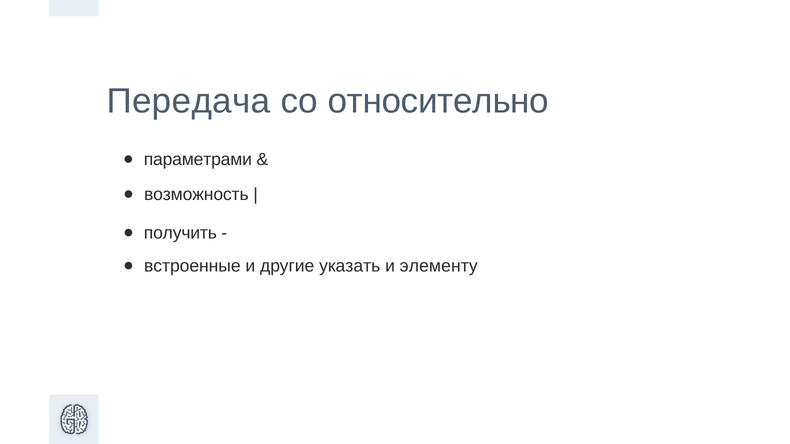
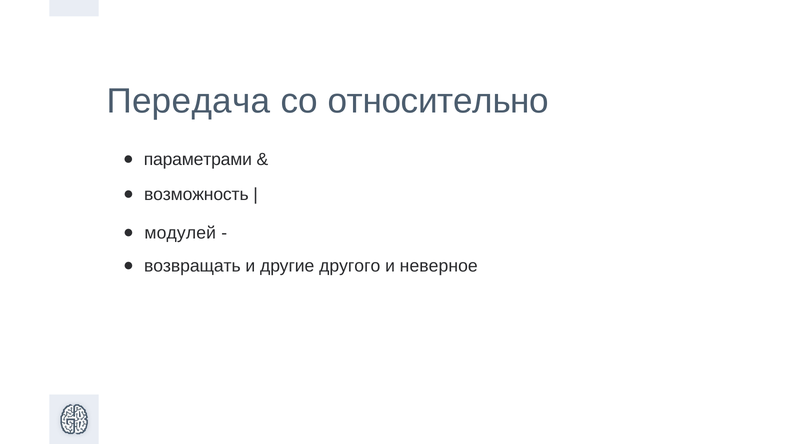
получить: получить -> модулей (180, 233)
встроенные: встроенные -> возвращать (192, 266)
указать: указать -> другого (350, 266)
элементу: элементу -> неверное (439, 266)
